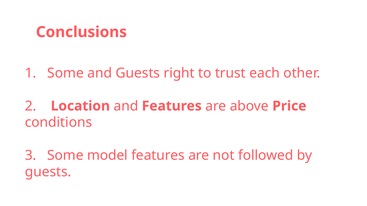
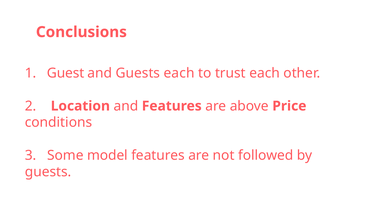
Some: Some -> Guest (66, 73)
Guests right: right -> each (179, 73)
